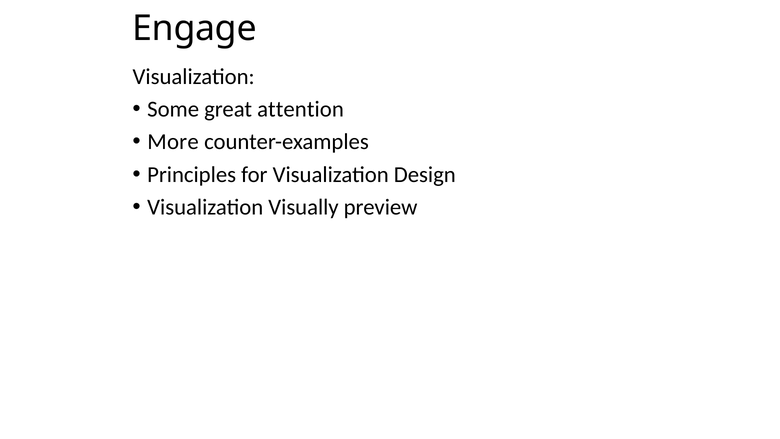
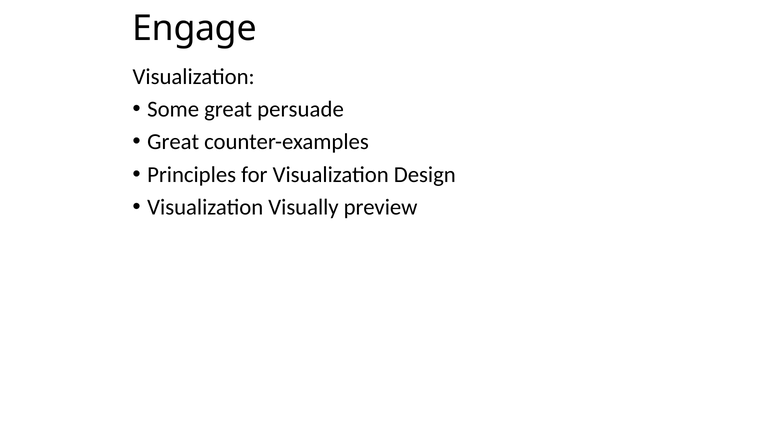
attention: attention -> persuade (300, 109)
More: More -> Great (173, 142)
